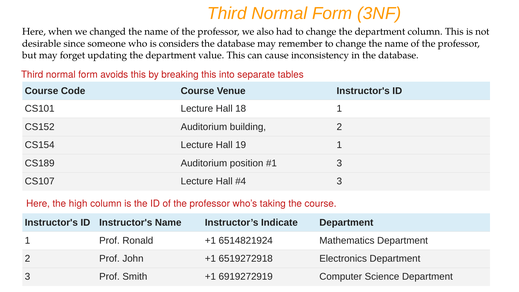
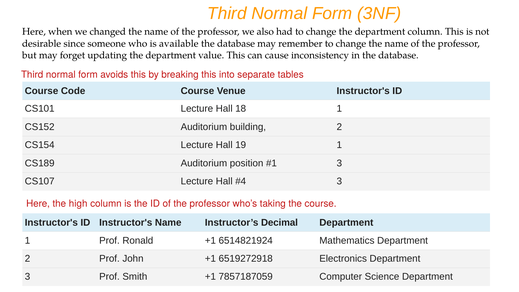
considers: considers -> available (179, 43)
Indicate: Indicate -> Decimal (279, 223)
6919272919: 6919272919 -> 7857187059 (246, 277)
